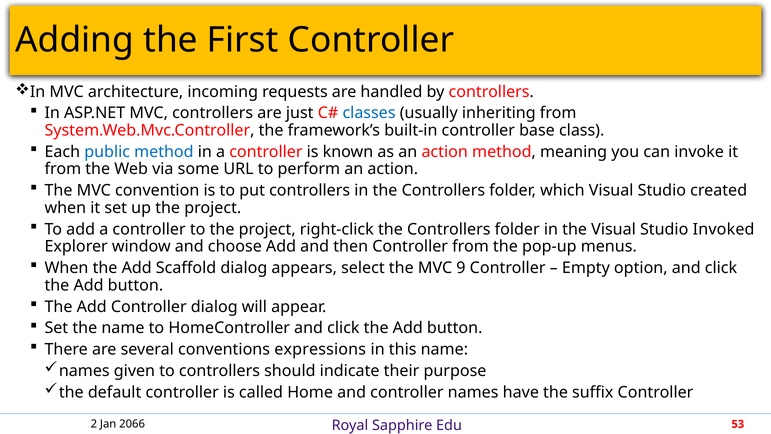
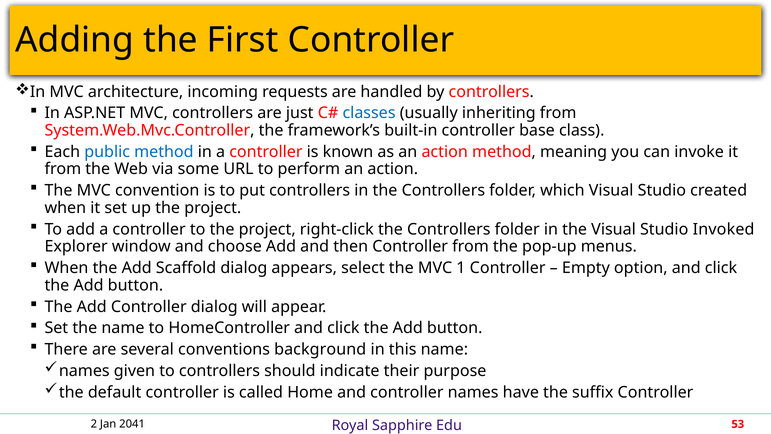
9: 9 -> 1 (461, 268)
expressions: expressions -> background (320, 349)
2066: 2066 -> 2041 (132, 424)
